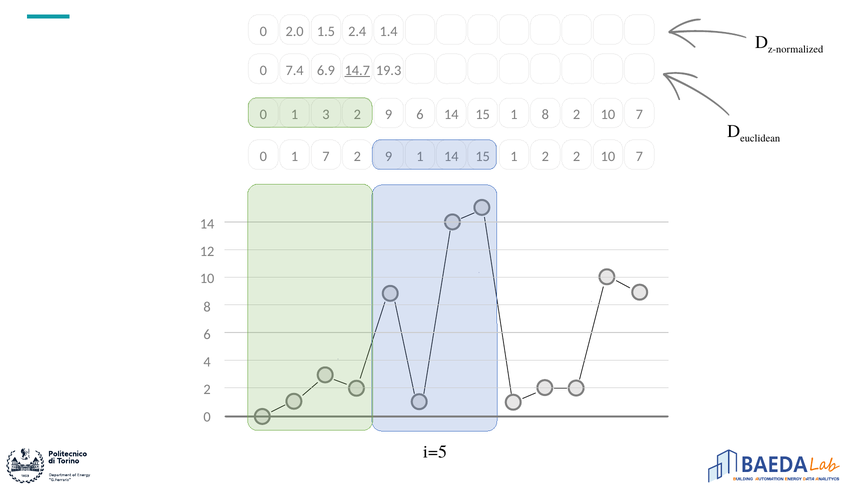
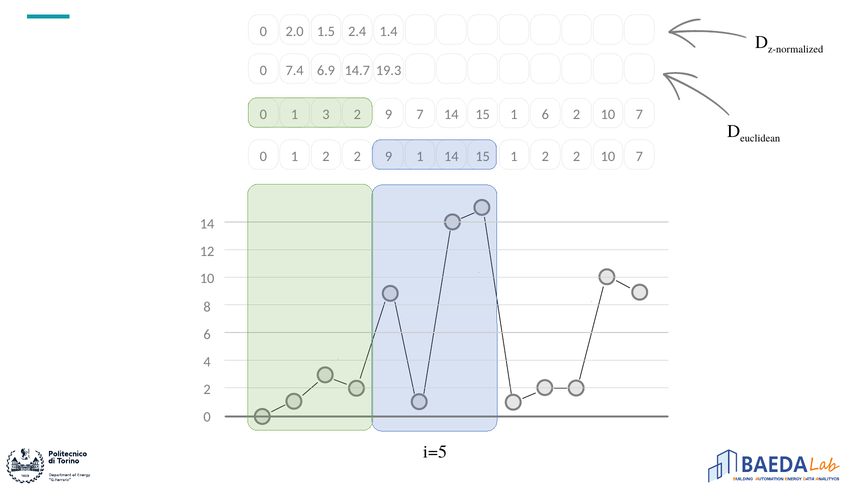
14.7 underline: present -> none (357, 70)
9 6: 6 -> 7 (420, 115)
1 8: 8 -> 6 (545, 115)
0 1 7: 7 -> 2 (326, 156)
